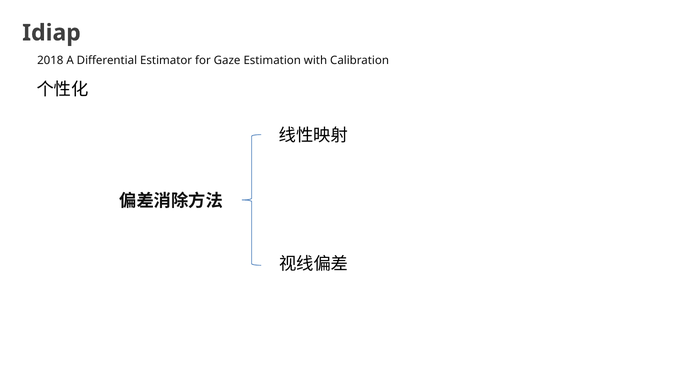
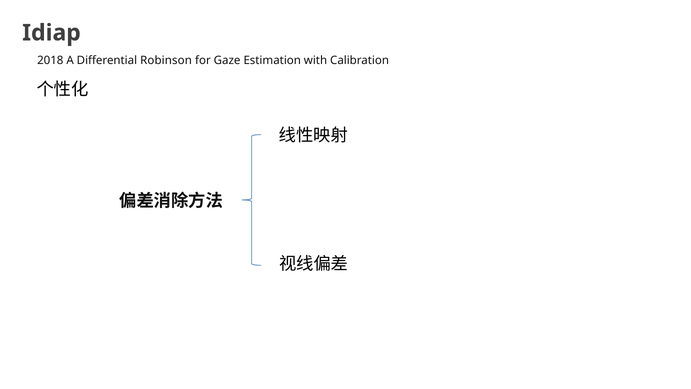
Estimator: Estimator -> Robinson (166, 60)
